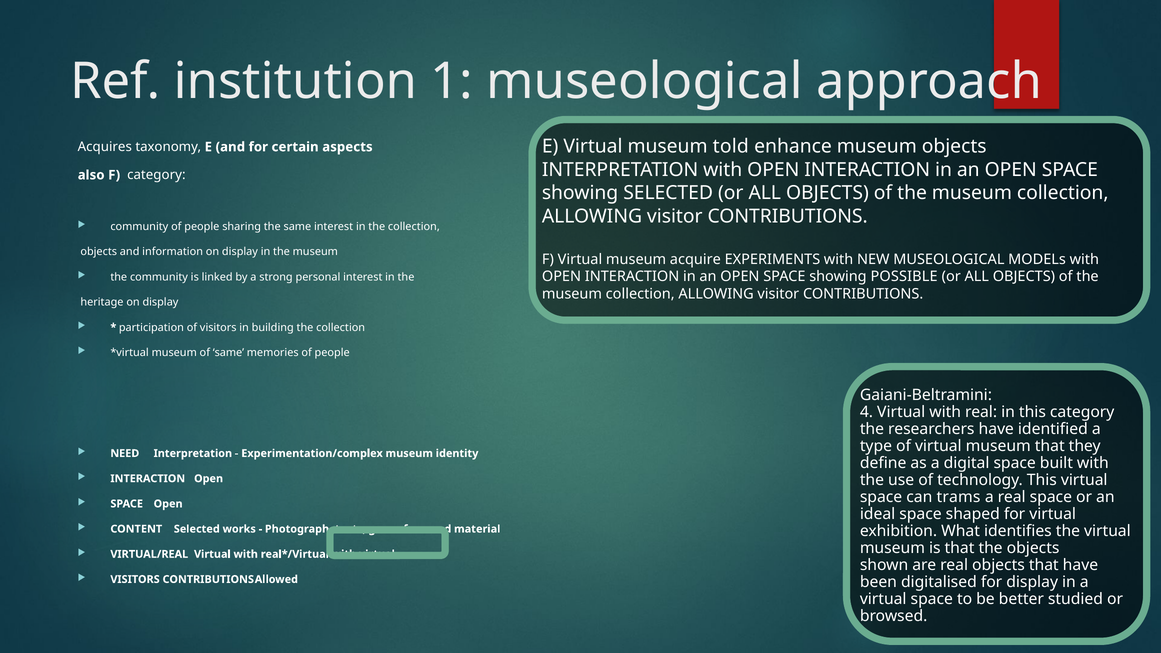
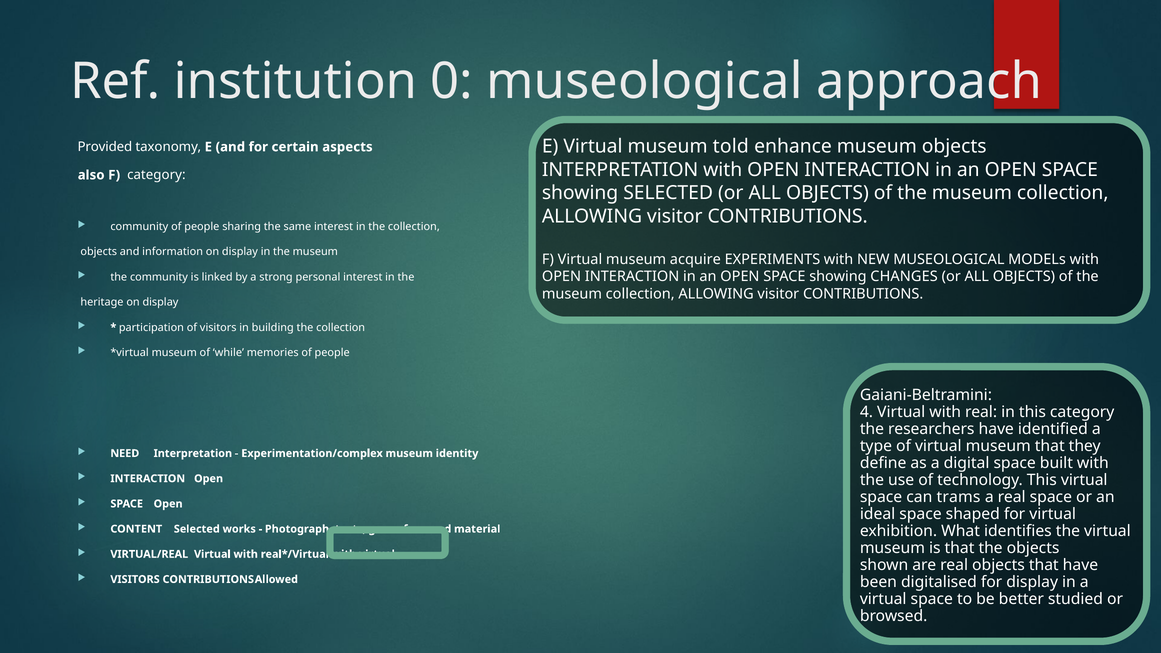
1: 1 -> 0 (452, 82)
Acquires: Acquires -> Provided (105, 147)
POSSIBLE: POSSIBLE -> CHANGES (904, 277)
of same: same -> while (228, 353)
